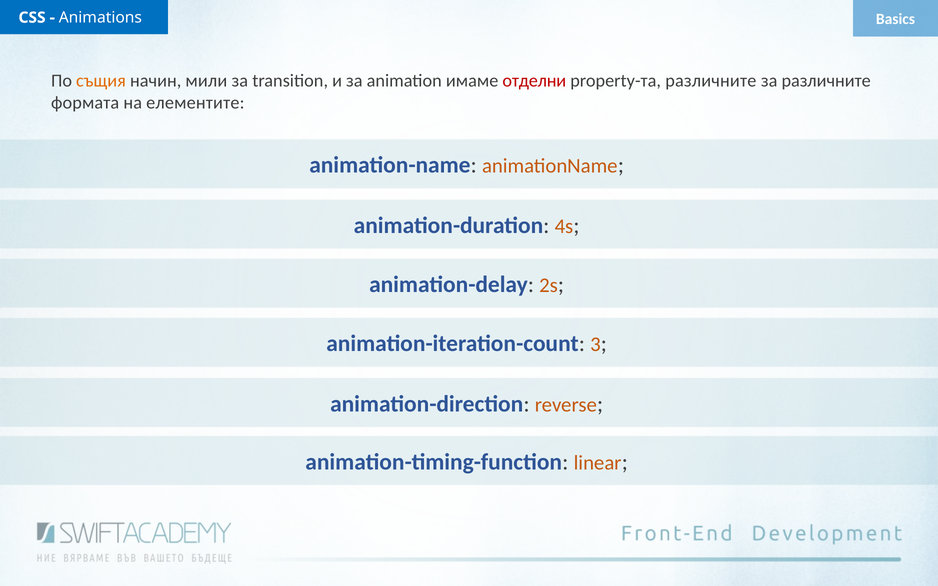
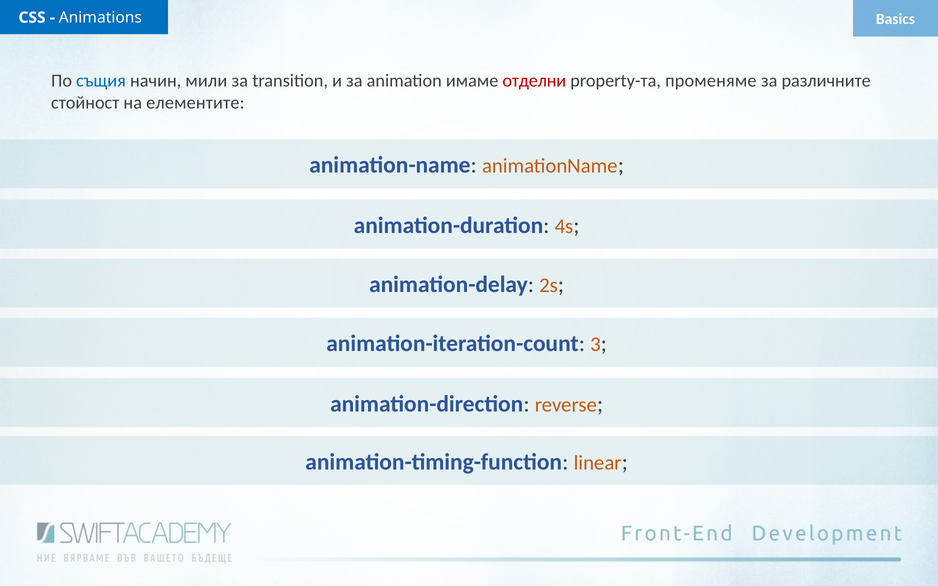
същия colour: orange -> blue (101, 81)
property-та различните: различните -> променяме (711, 81)
формата: формата -> стойност (85, 103)
